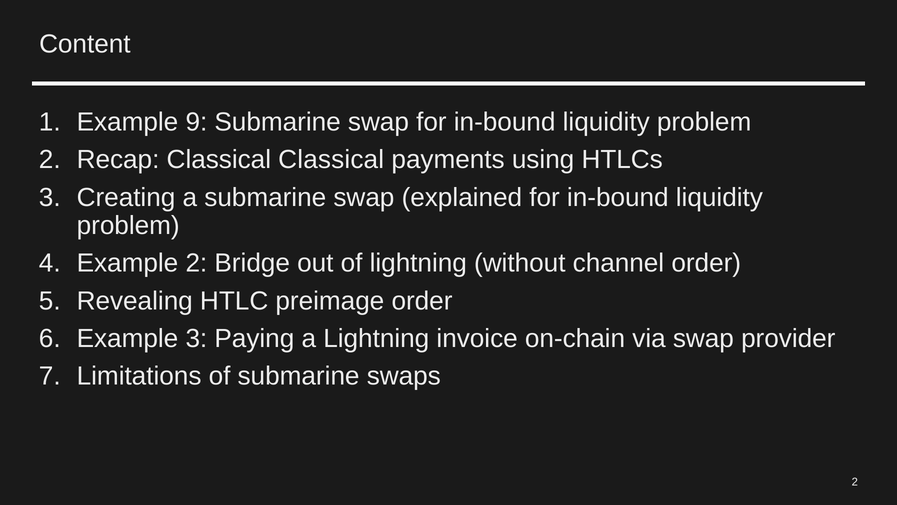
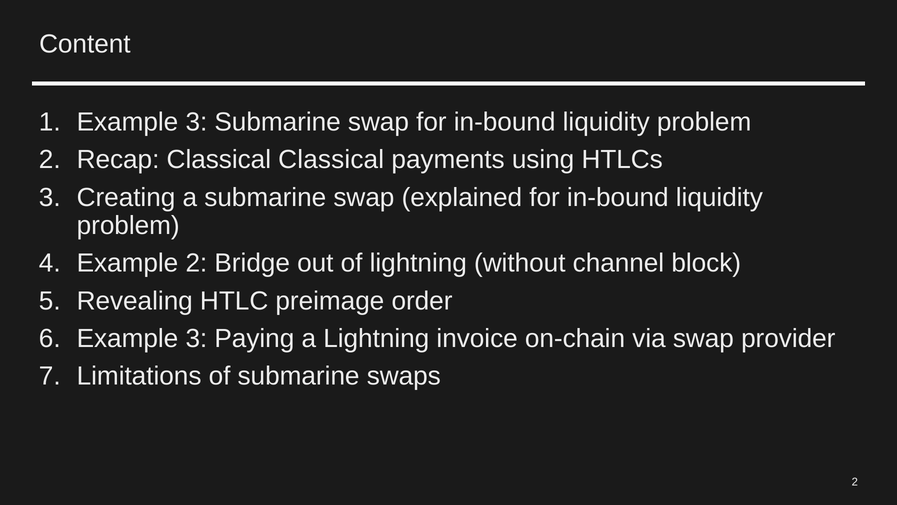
1 Example 9: 9 -> 3 (196, 122)
channel order: order -> block (706, 263)
